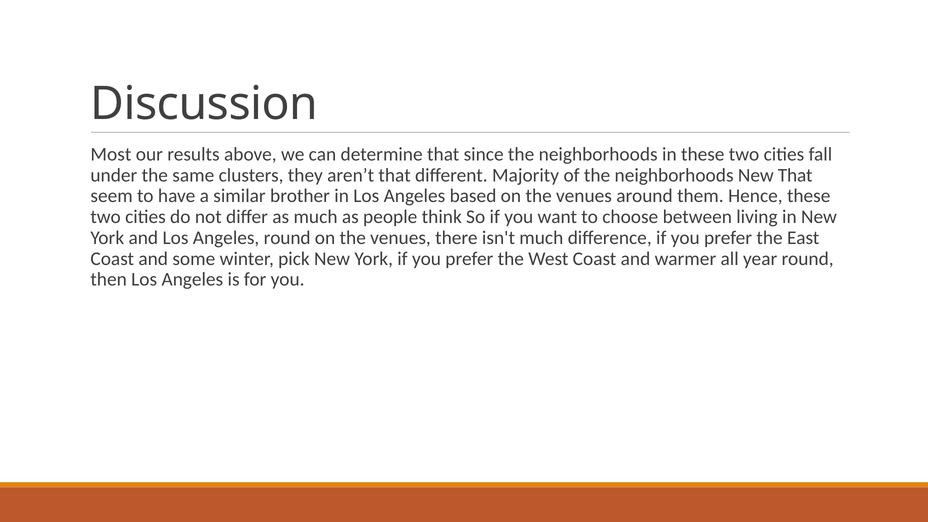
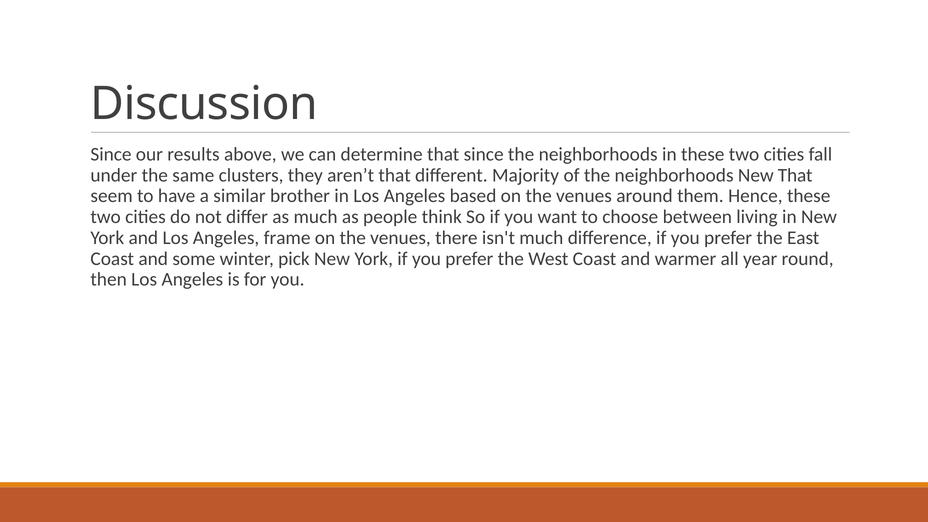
Most: Most -> Since (111, 154)
Angeles round: round -> frame (287, 238)
